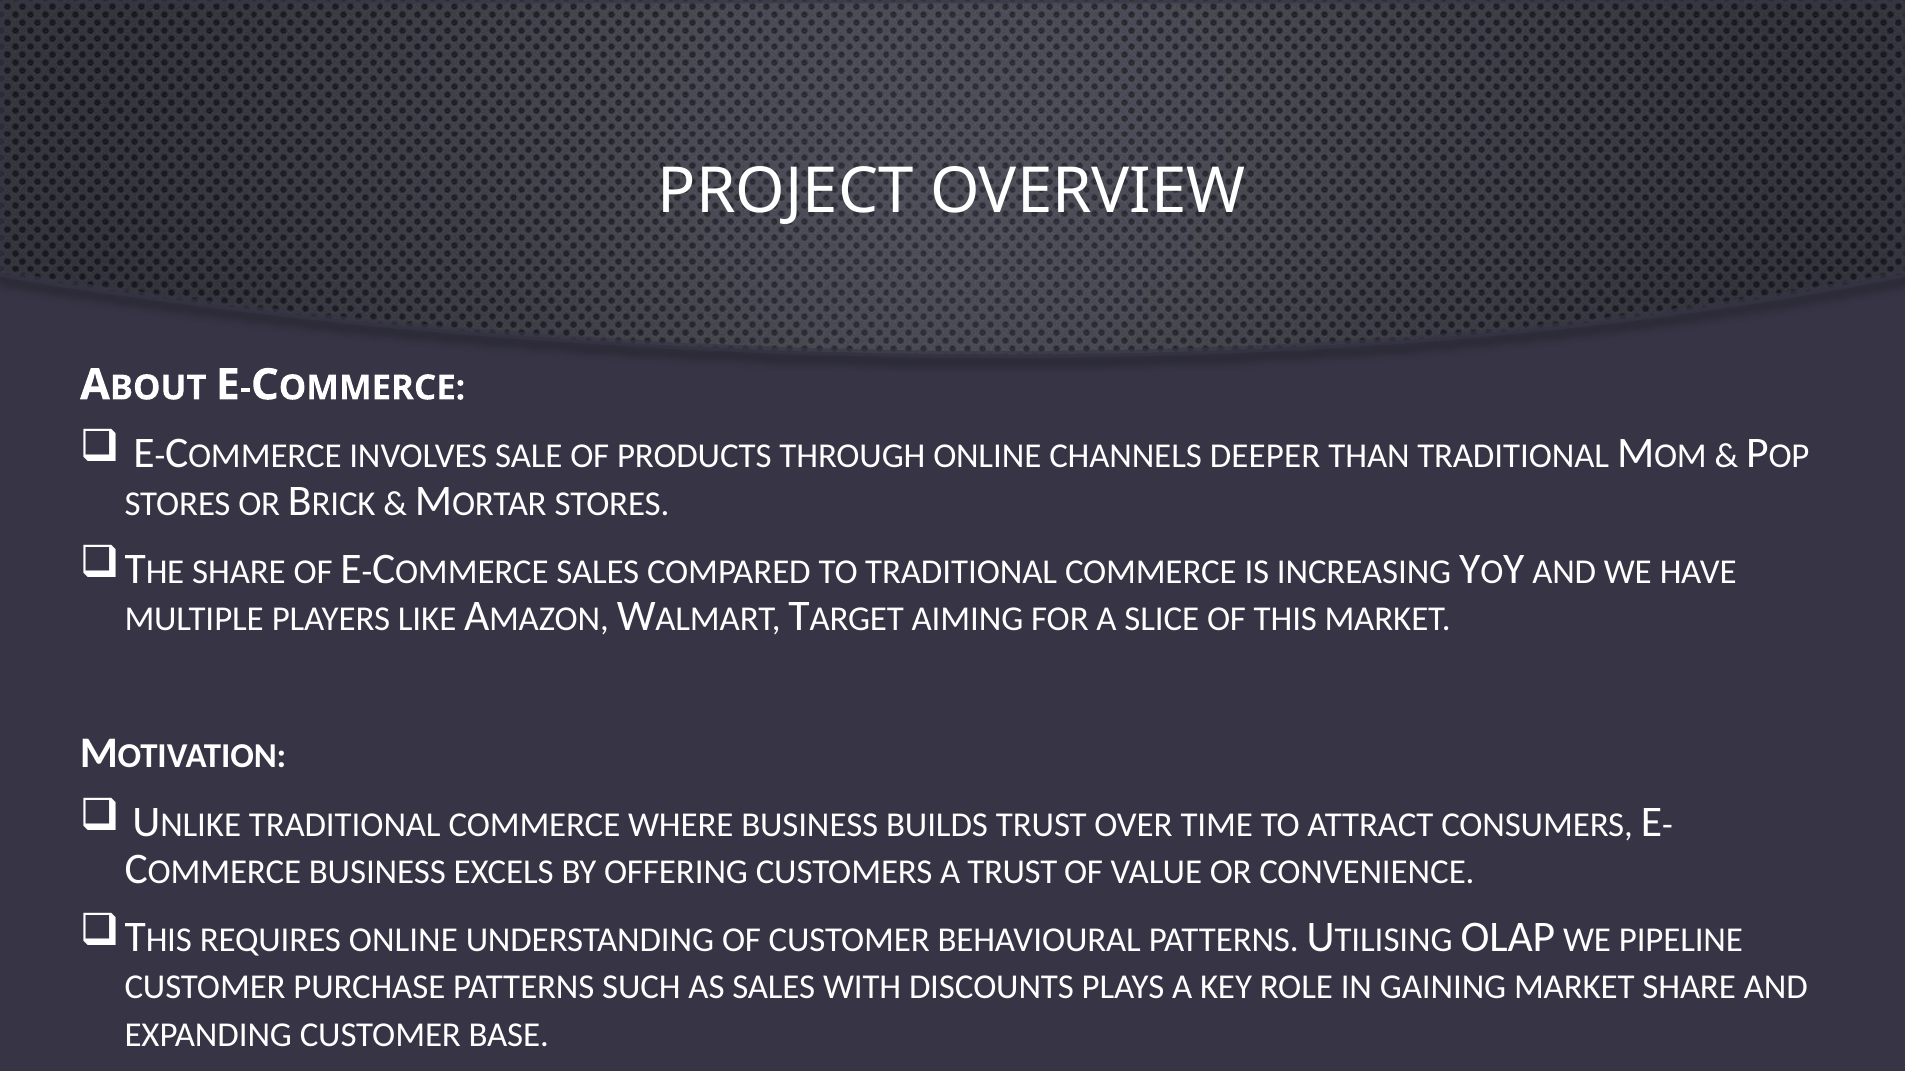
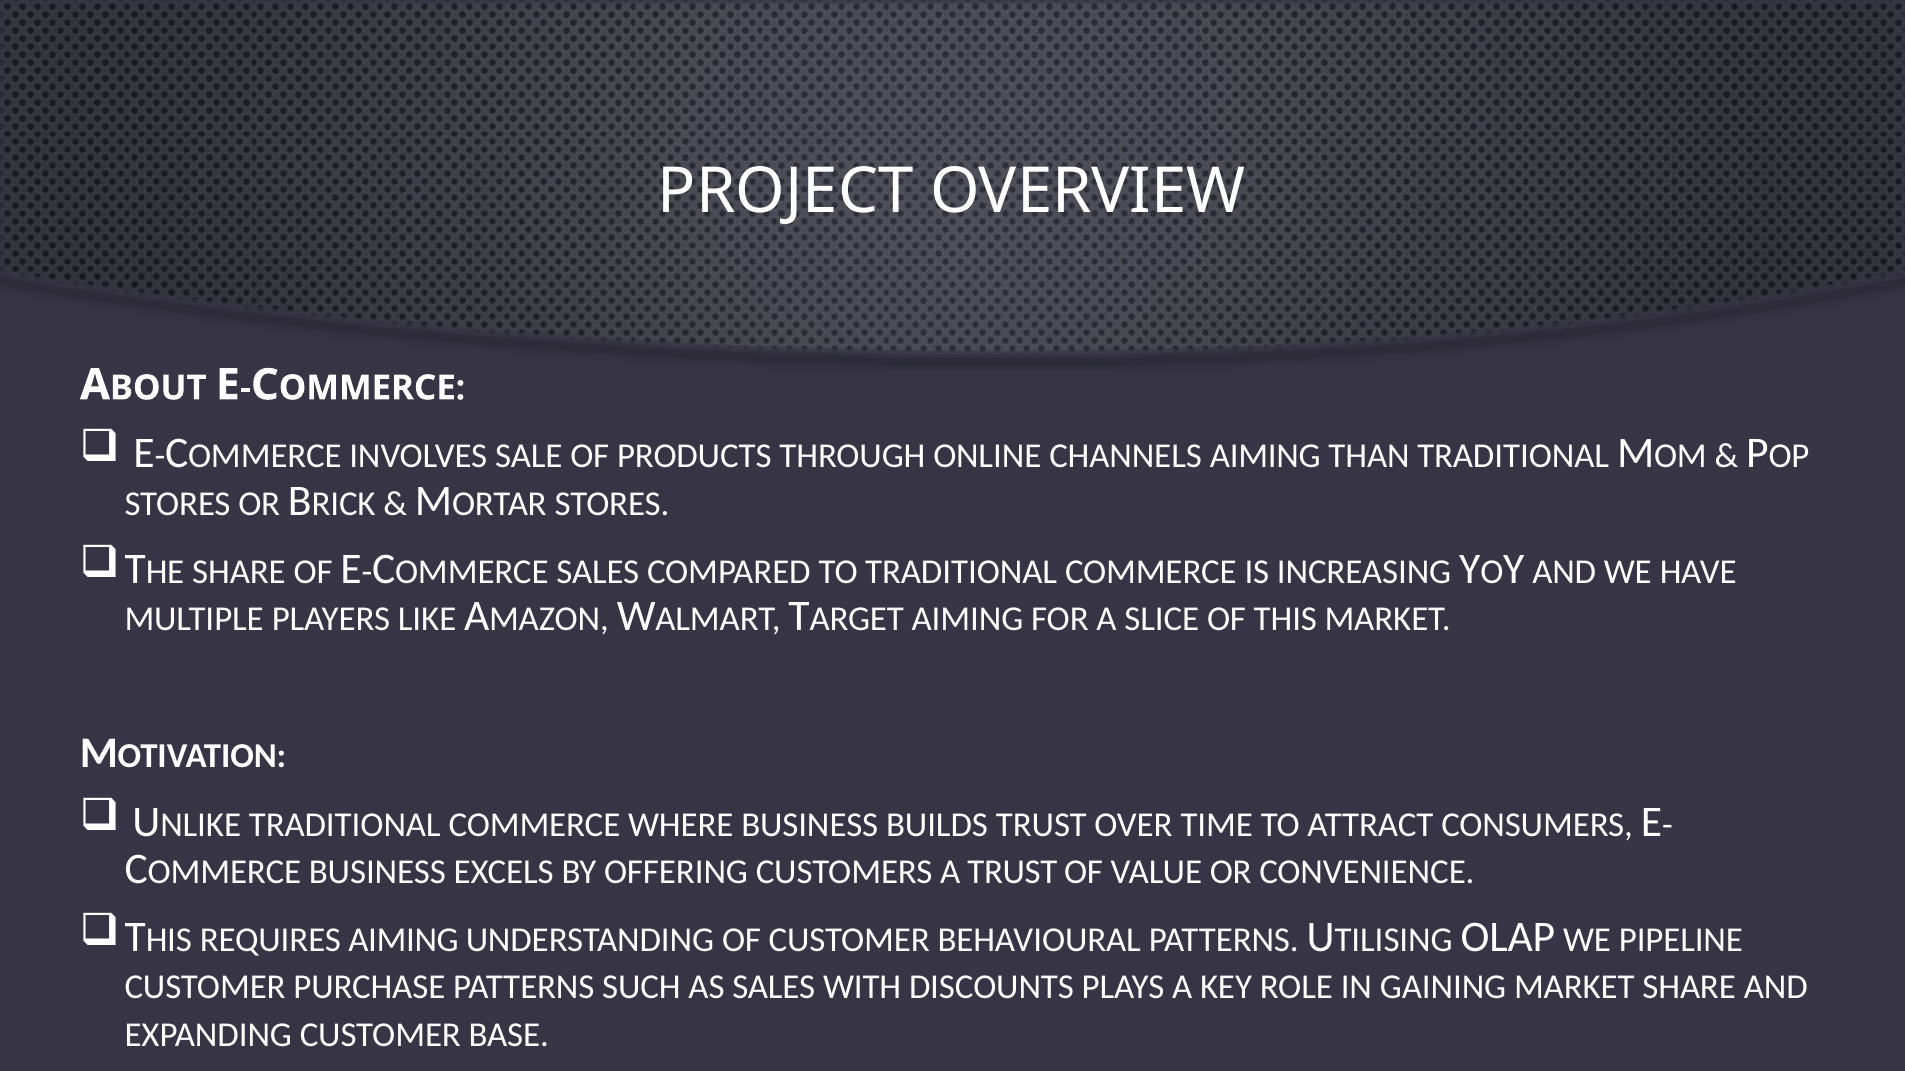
CHANNELS DEEPER: DEEPER -> AIMING (1265, 457)
REQUIRES ONLINE: ONLINE -> AIMING (404, 941)
